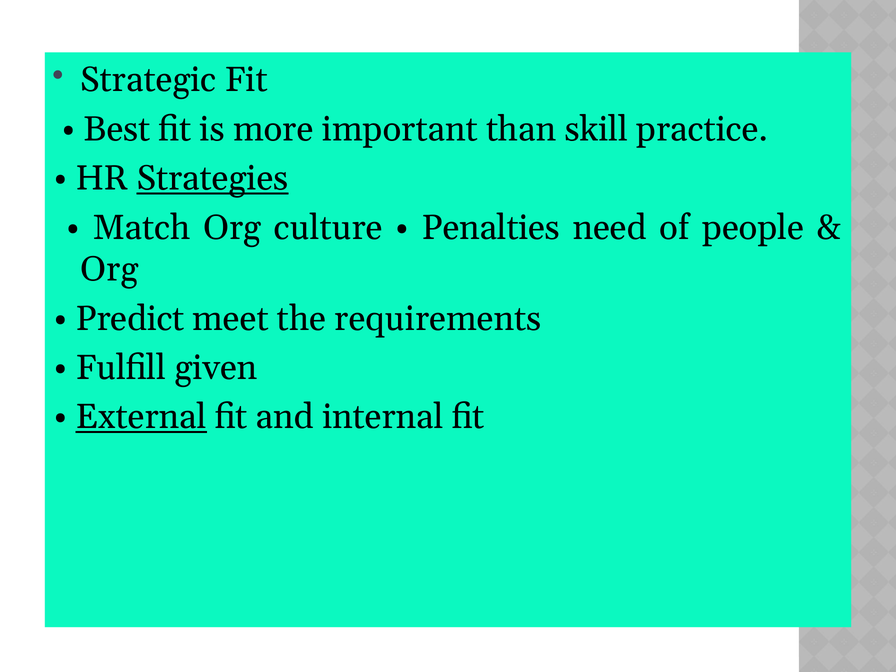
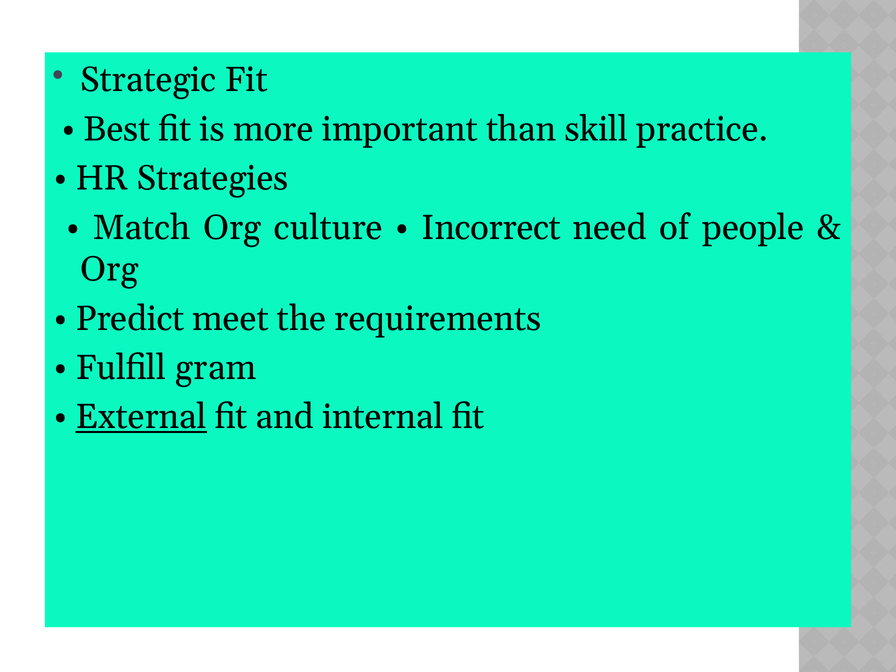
Strategies underline: present -> none (213, 178)
Penalties: Penalties -> Incorrect (491, 228)
given: given -> gram (216, 368)
